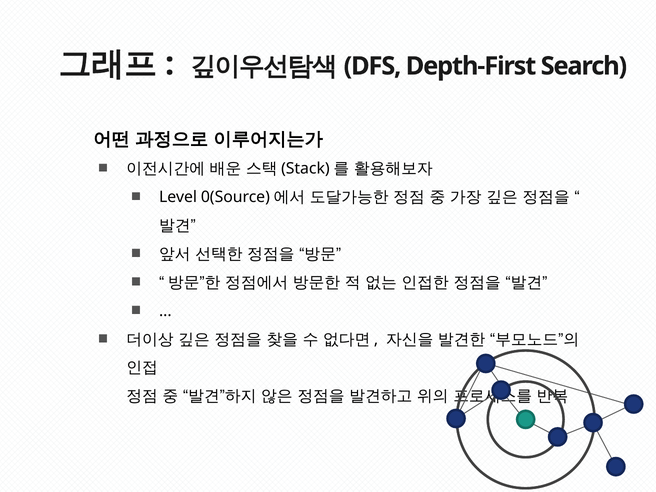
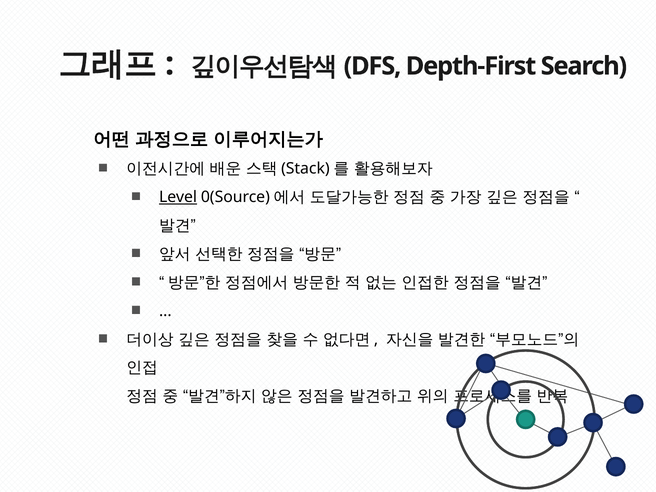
Level underline: none -> present (178, 197)
